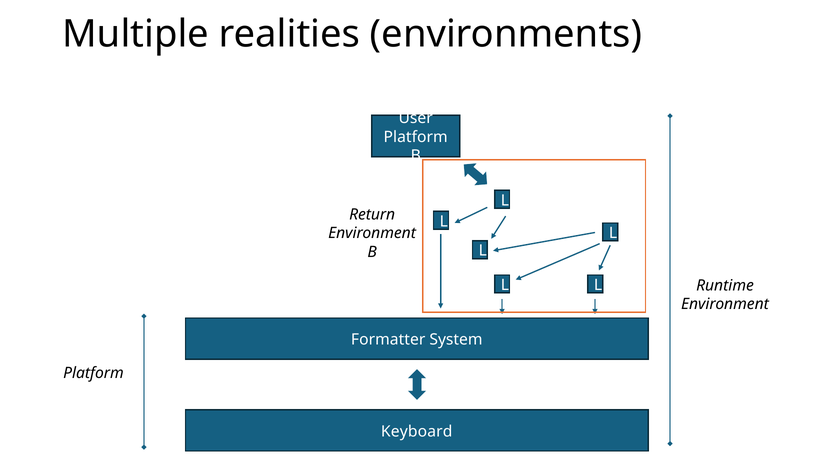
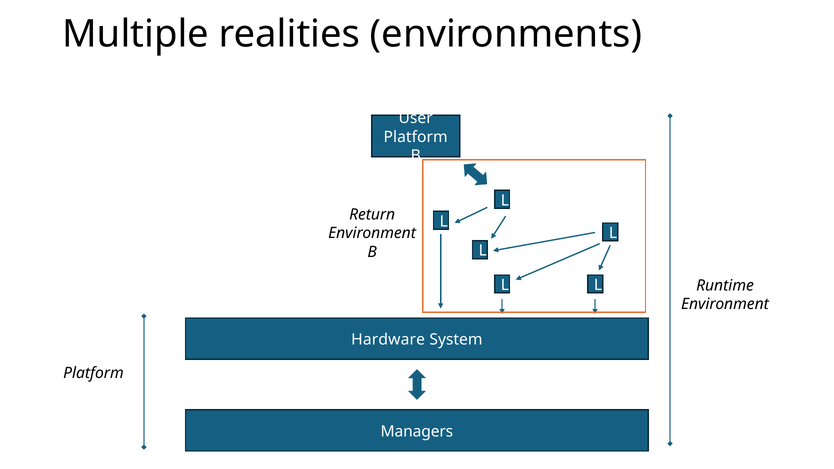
Formatter: Formatter -> Hardware (388, 340)
Keyboard: Keyboard -> Managers (417, 432)
